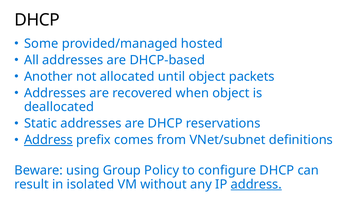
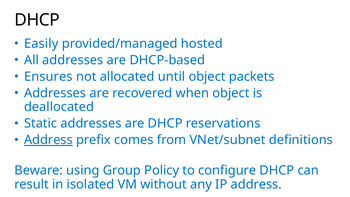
Some: Some -> Easily (41, 44)
Another: Another -> Ensures (48, 77)
address underline: present -> none (256, 184)
